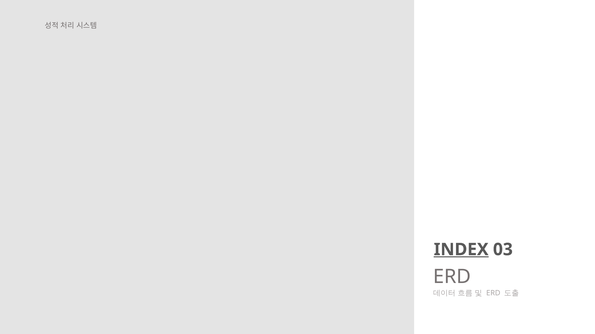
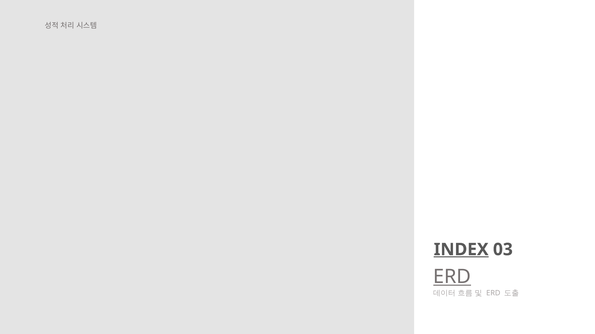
ERD underline: none -> present (452, 277)
